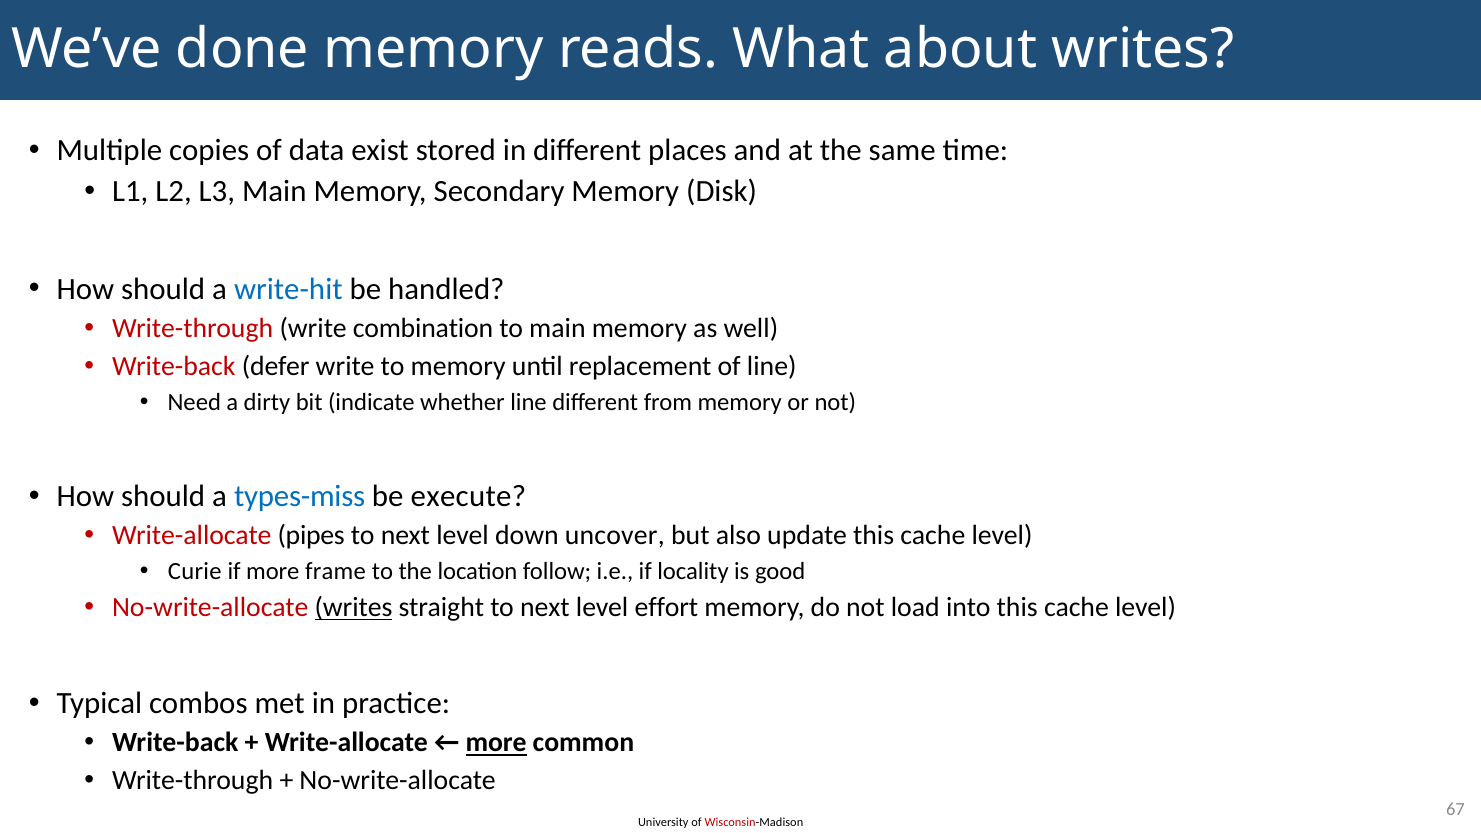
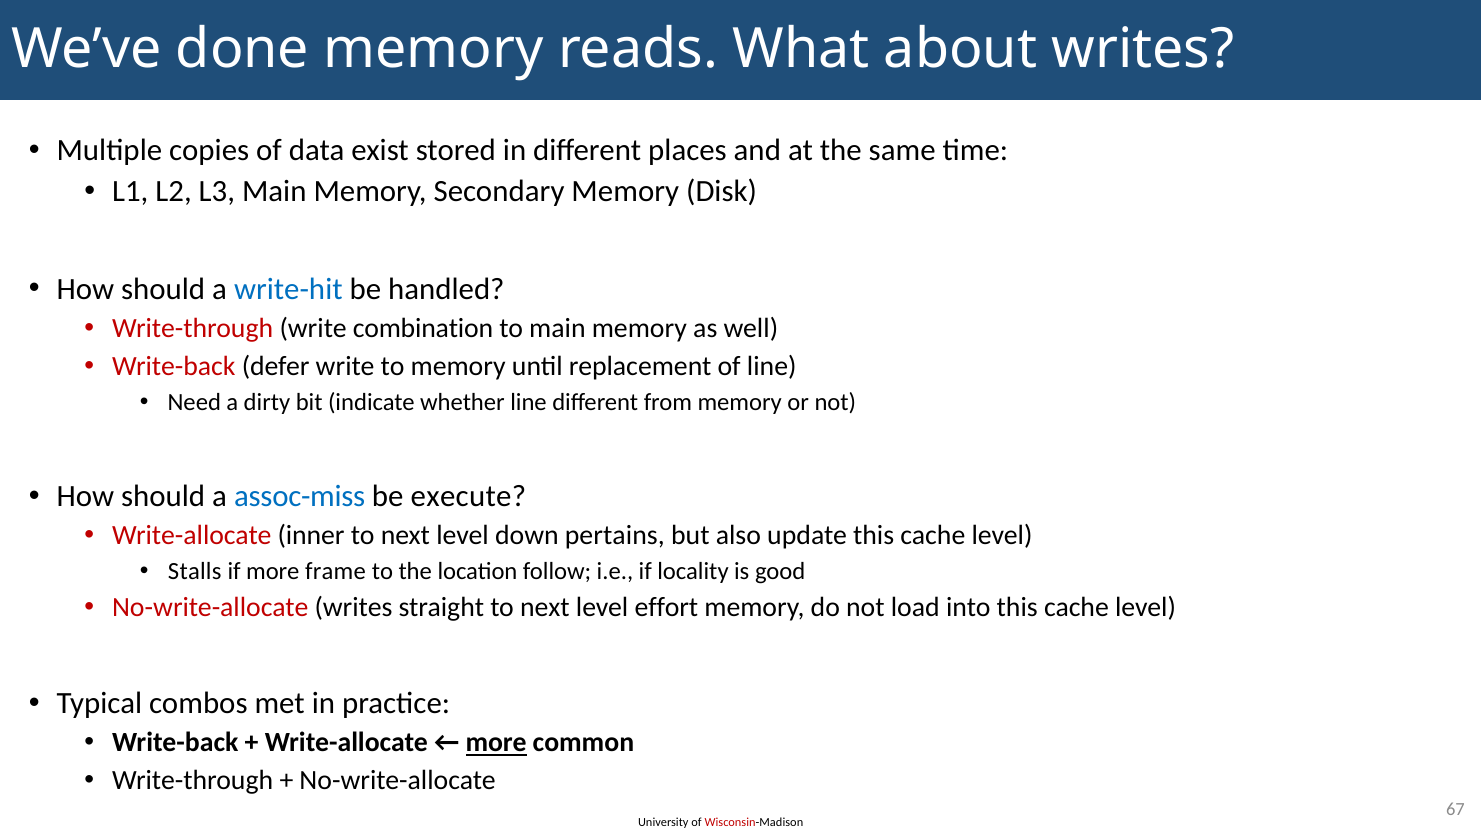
types-miss: types-miss -> assoc-miss (300, 496)
pipes: pipes -> inner (311, 536)
uncover: uncover -> pertains (615, 536)
Curie: Curie -> Stalls (195, 572)
writes underline: present -> none (353, 608)
